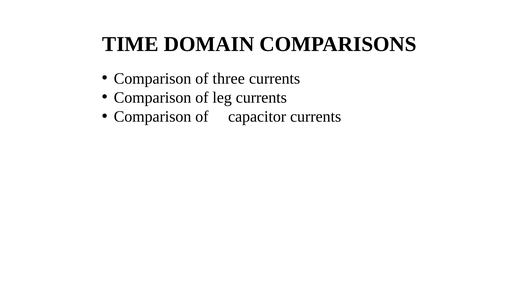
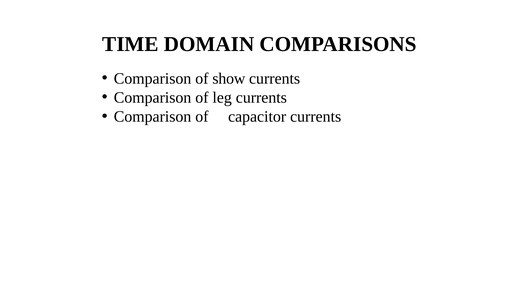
three: three -> show (229, 78)
